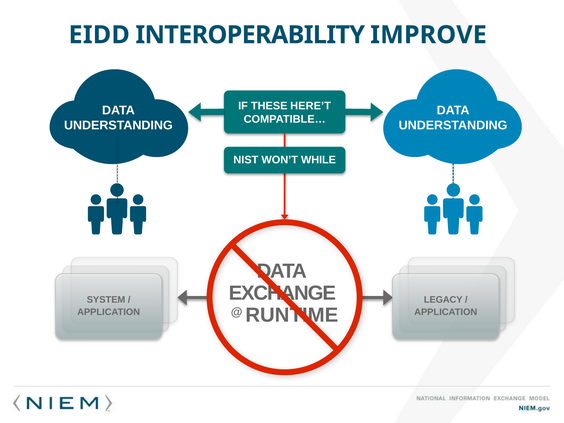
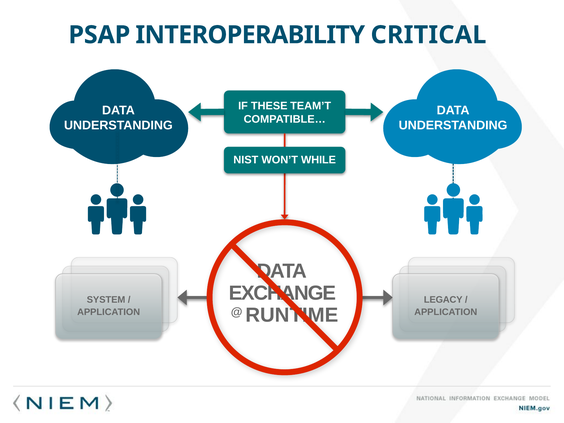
EIDD: EIDD -> PSAP (99, 35)
IMPROVE: IMPROVE -> CRITICAL (428, 35)
HERE’T: HERE’T -> TEAM’T (311, 106)
